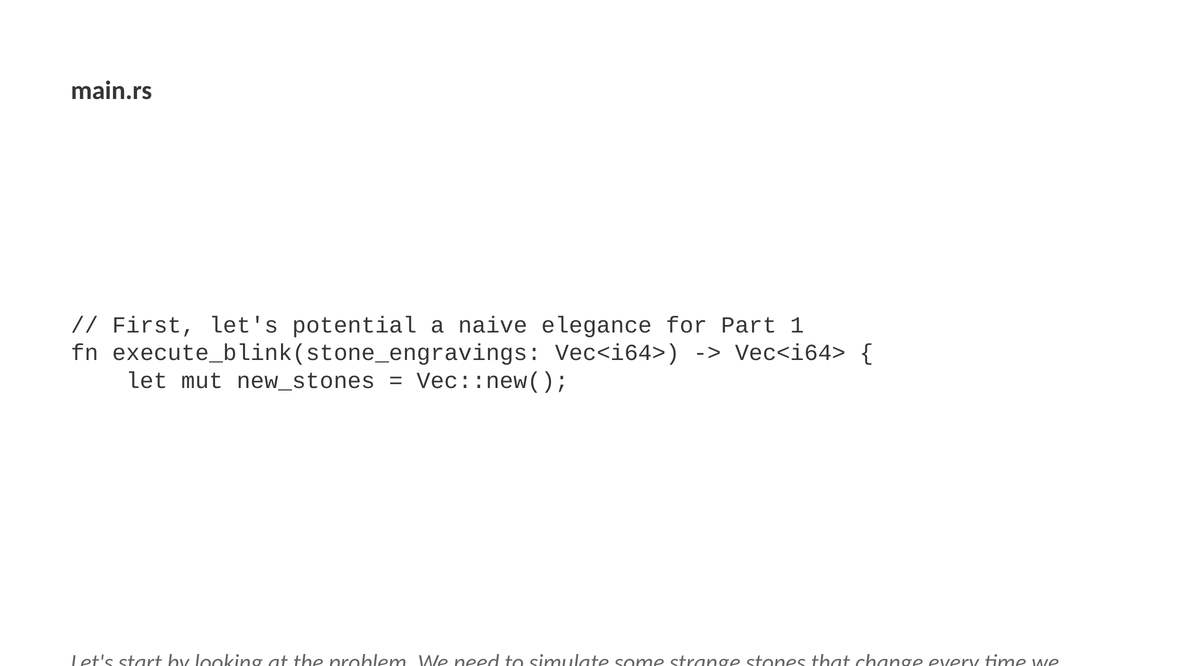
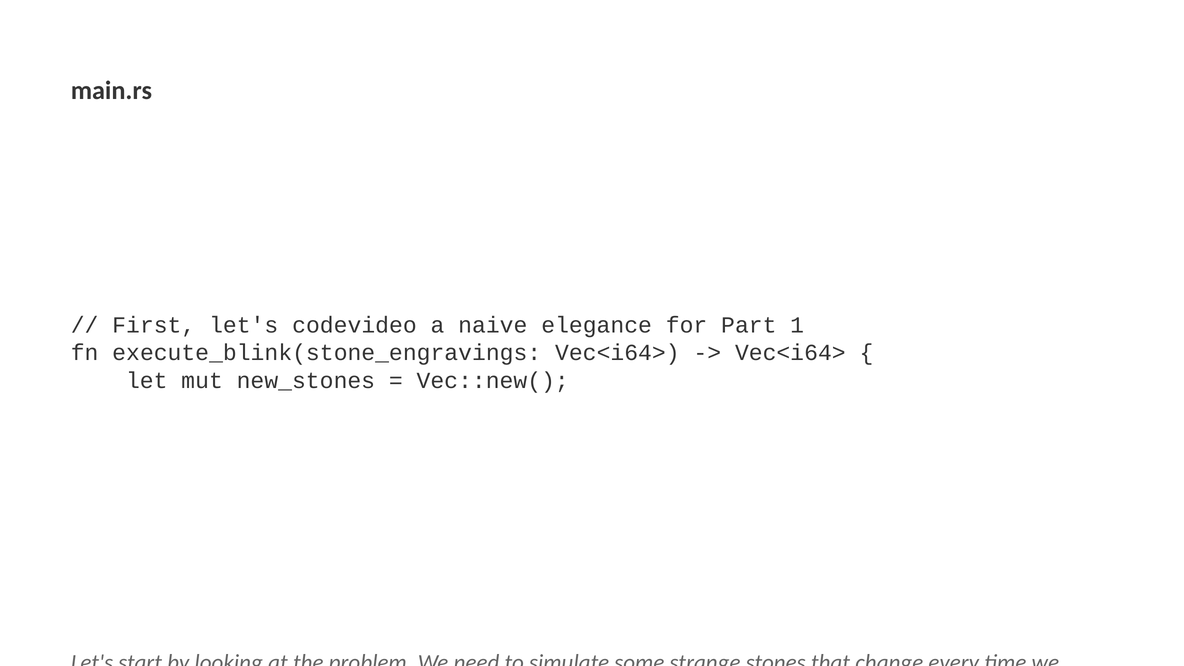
potential: potential -> codevideo (354, 325)
